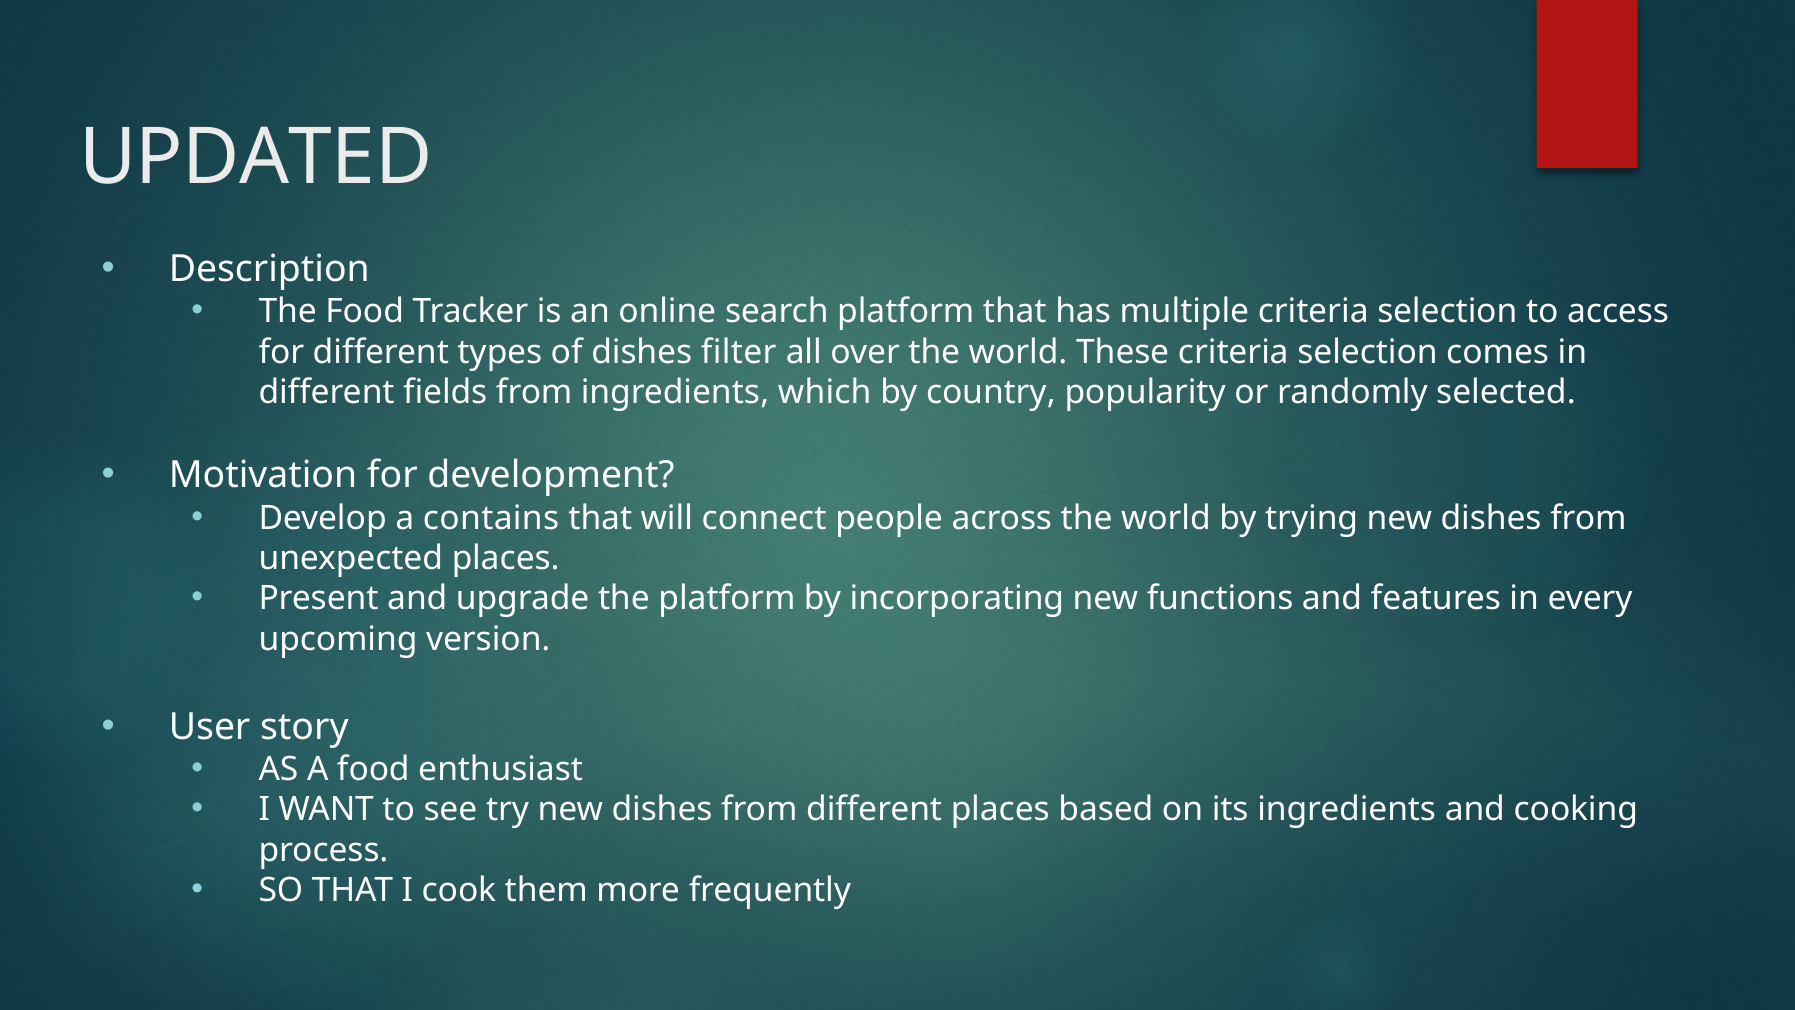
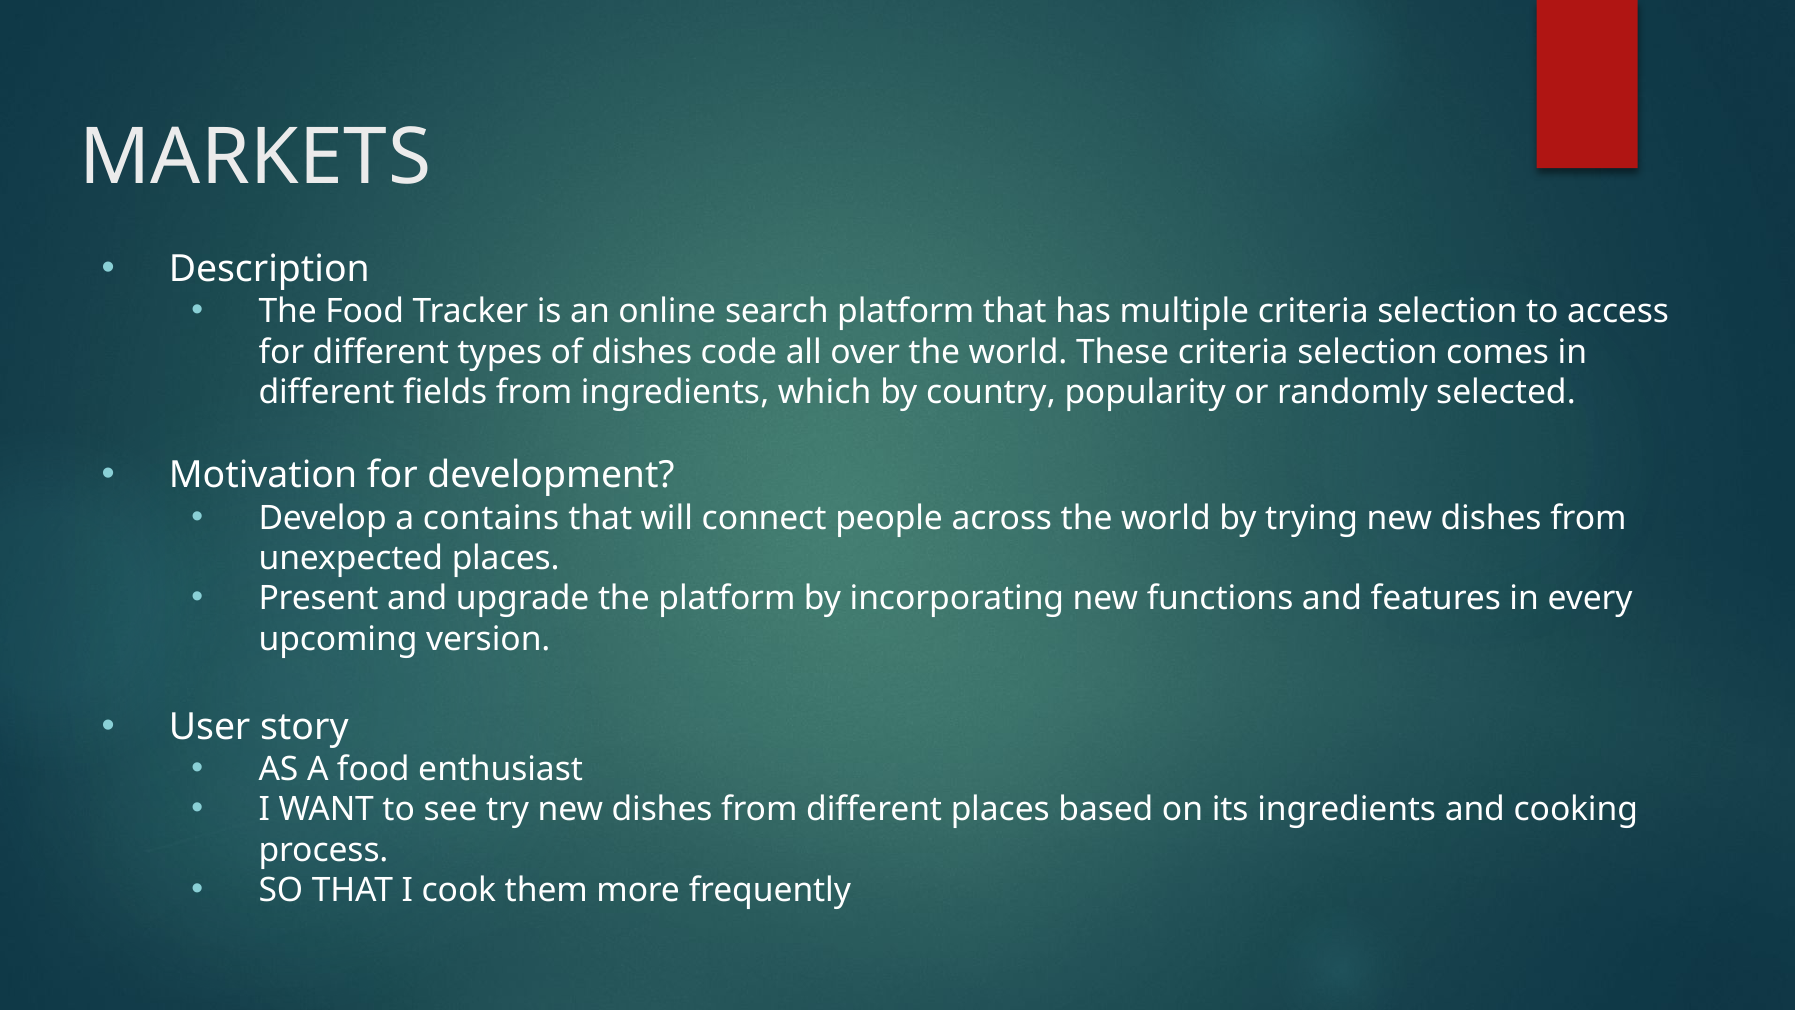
UPDATED: UPDATED -> MARKETS (255, 158)
filter: filter -> code (739, 352)
